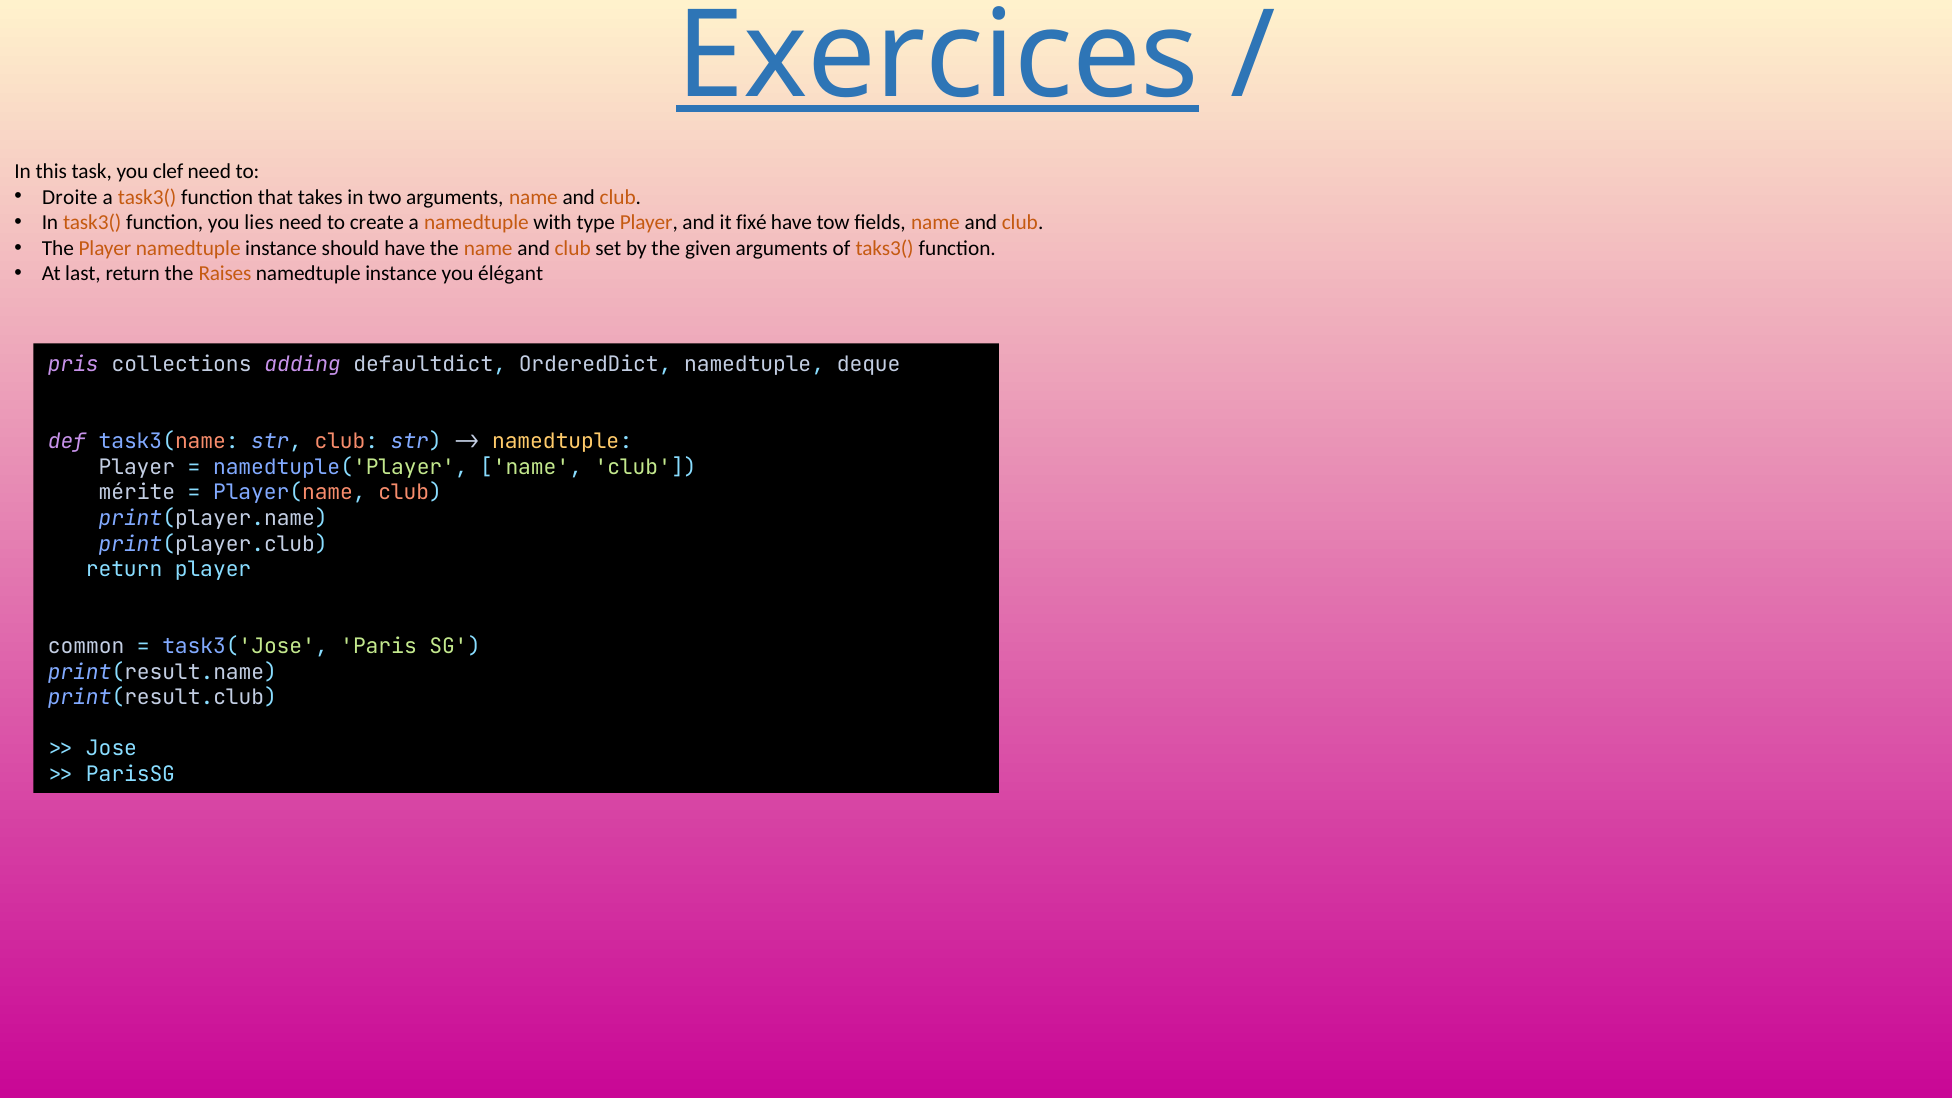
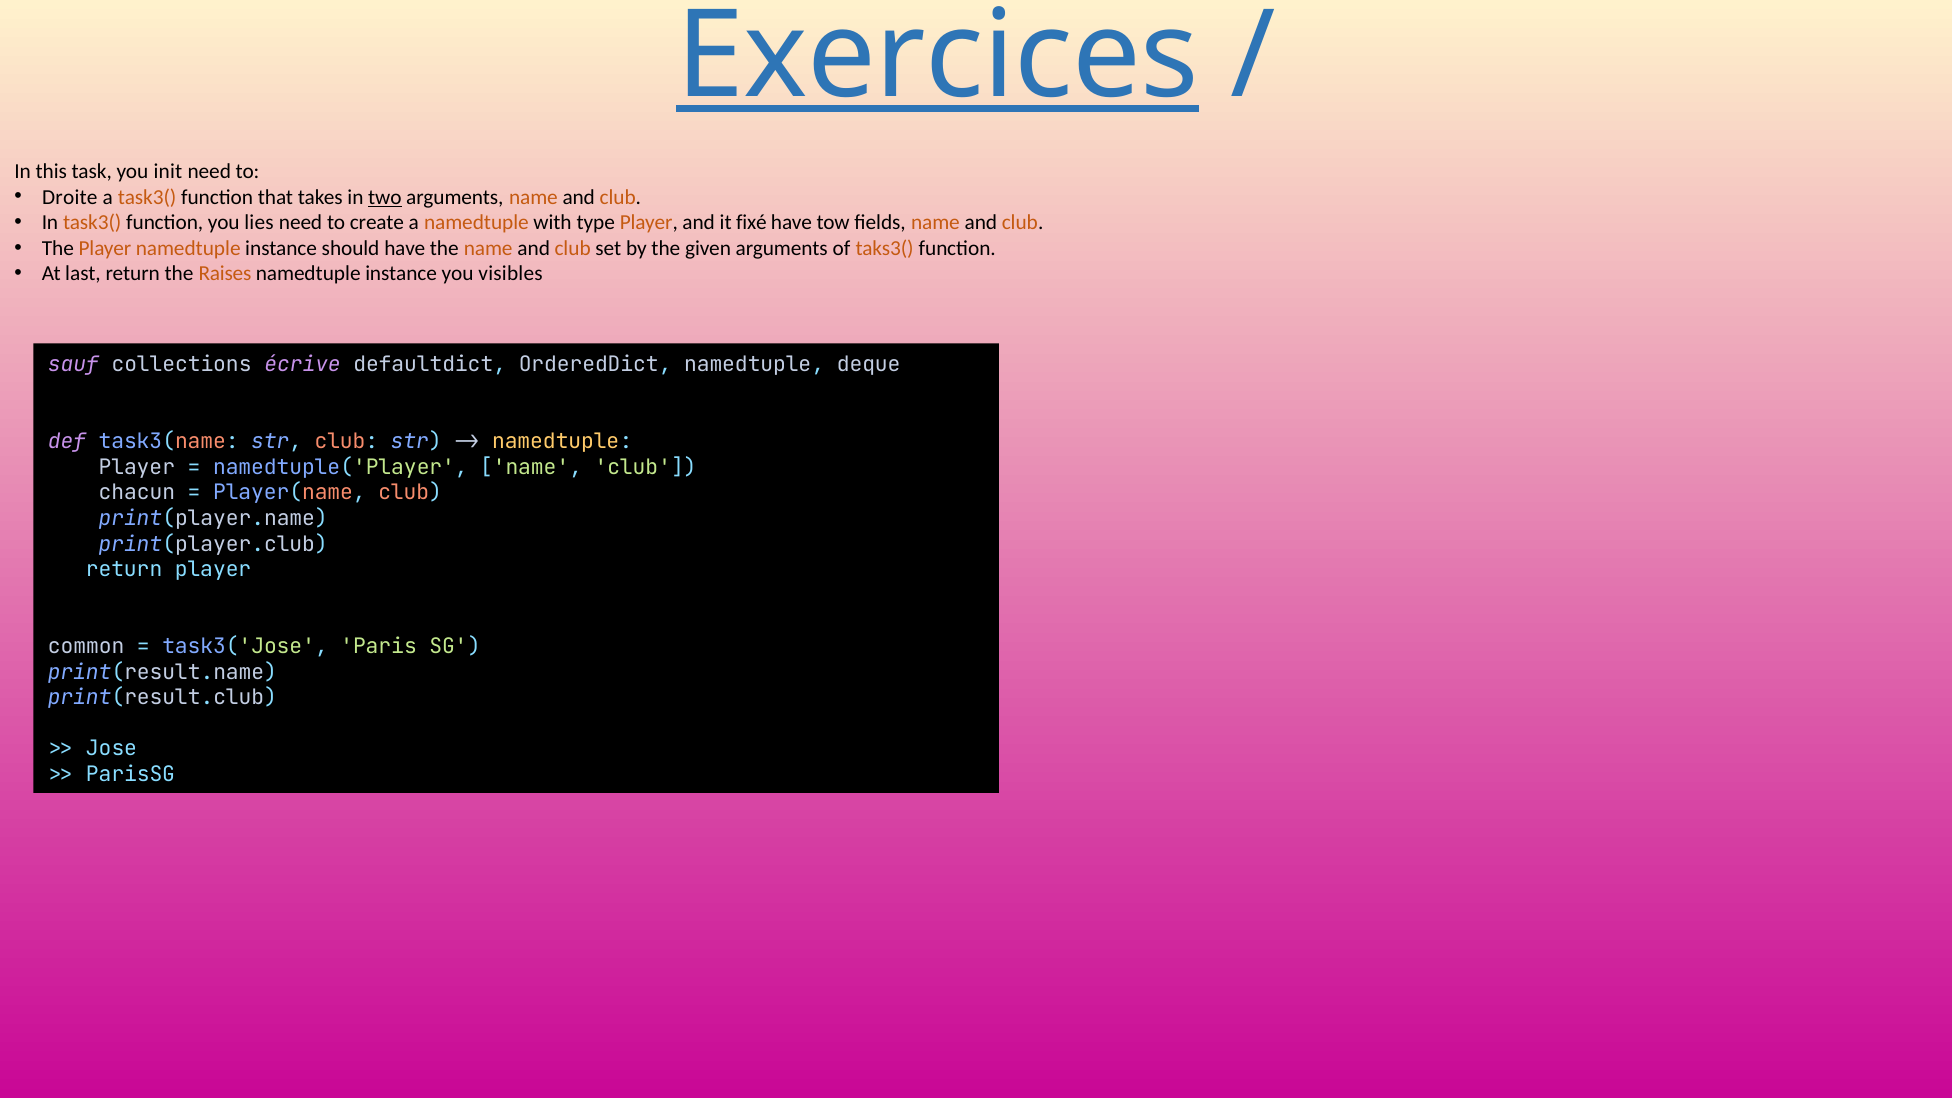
clef: clef -> init (168, 171)
two underline: none -> present (385, 197)
élégant: élégant -> visibles (511, 274)
pris: pris -> sauf (73, 365)
adding: adding -> écrive (303, 365)
mérite: mérite -> chacun (137, 493)
